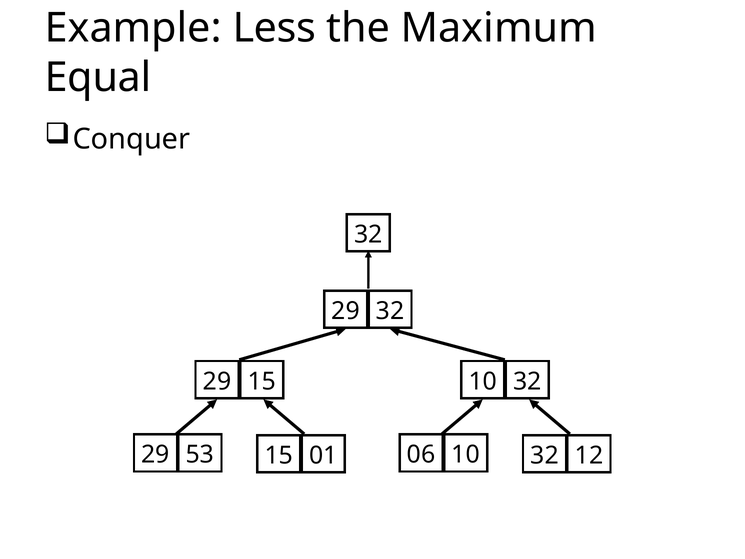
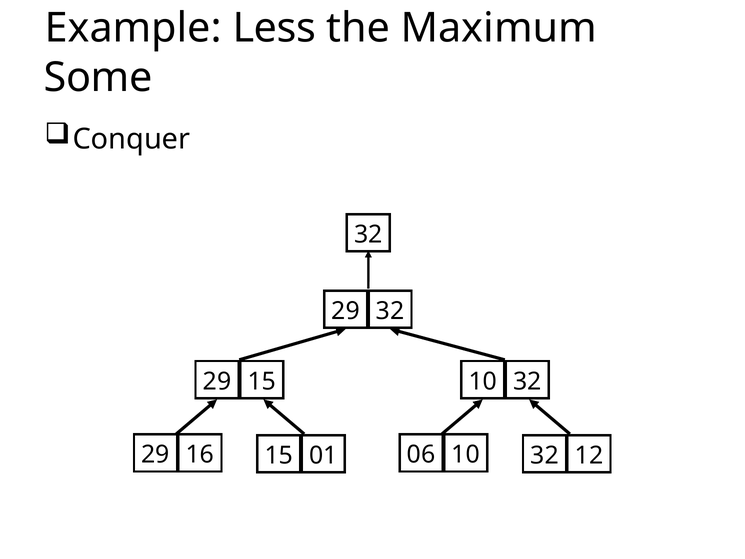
Equal: Equal -> Some (98, 78)
53: 53 -> 16 (200, 454)
